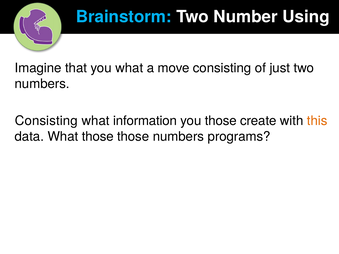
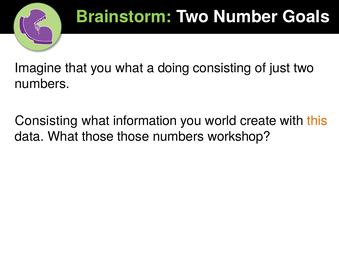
Brainstorm colour: light blue -> light green (124, 17)
Using: Using -> Goals (306, 17)
move: move -> doing (174, 68)
you those: those -> world (221, 121)
programs: programs -> workshop (239, 137)
